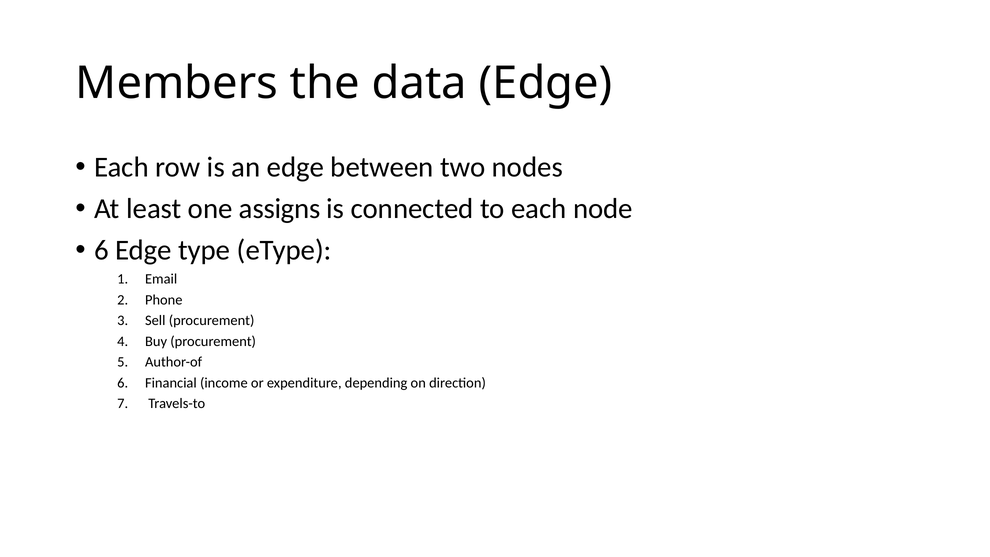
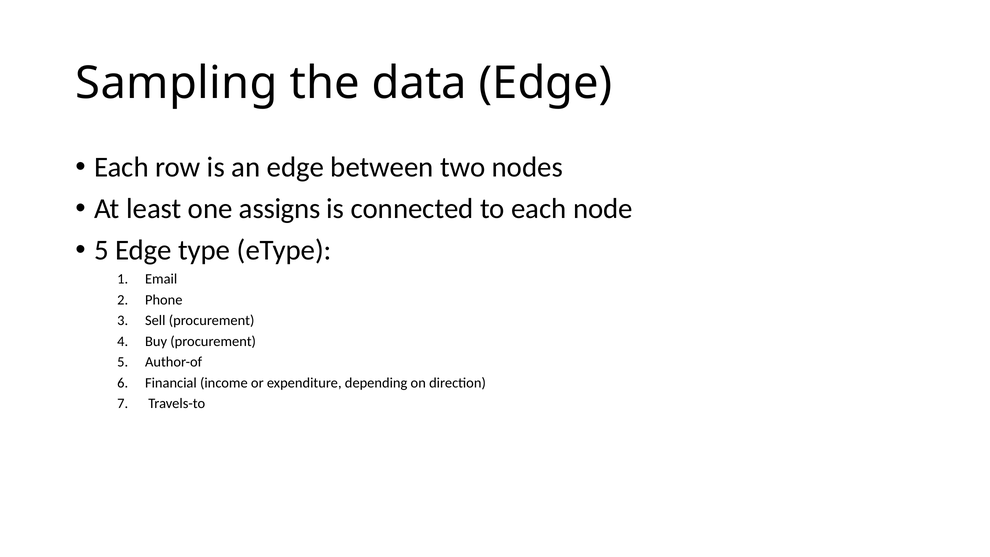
Members: Members -> Sampling (177, 83)
6: 6 -> 5 (101, 250)
